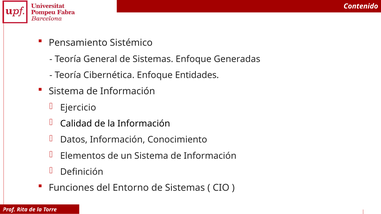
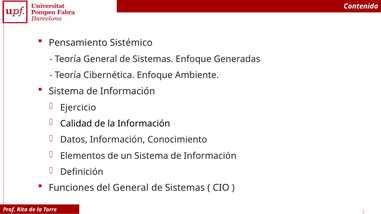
Entidades: Entidades -> Ambiente (197, 75)
del Entorno: Entorno -> General (131, 188)
